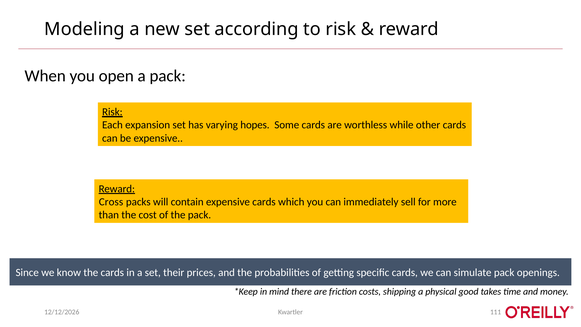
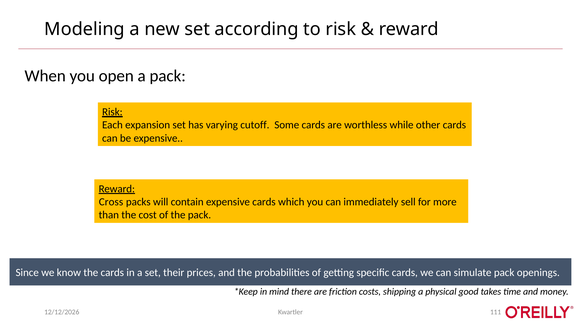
hopes: hopes -> cutoff (255, 125)
